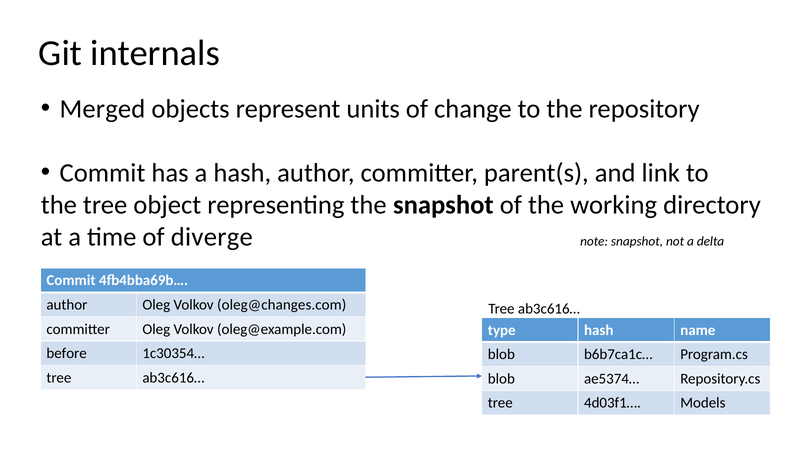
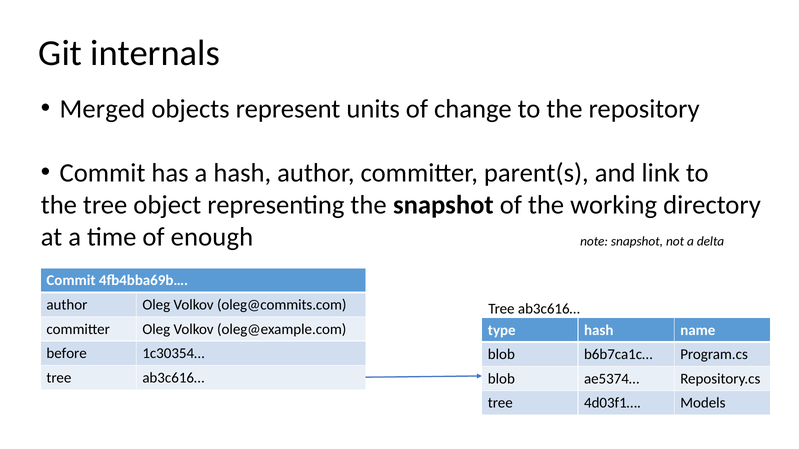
diverge: diverge -> enough (212, 237)
oleg@changes.com: oleg@changes.com -> oleg@commits.com (282, 305)
